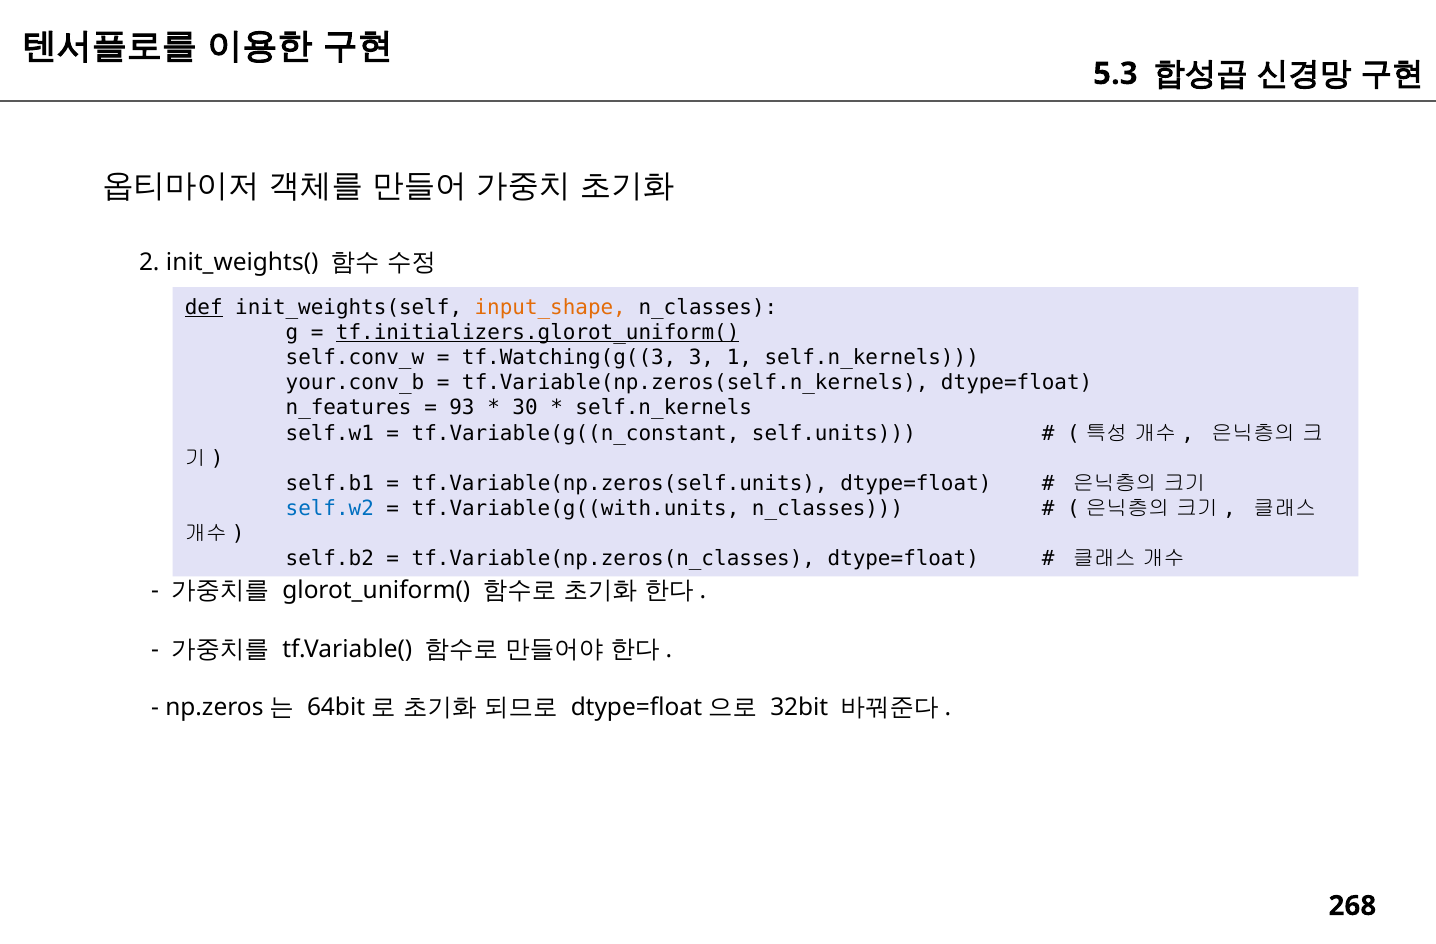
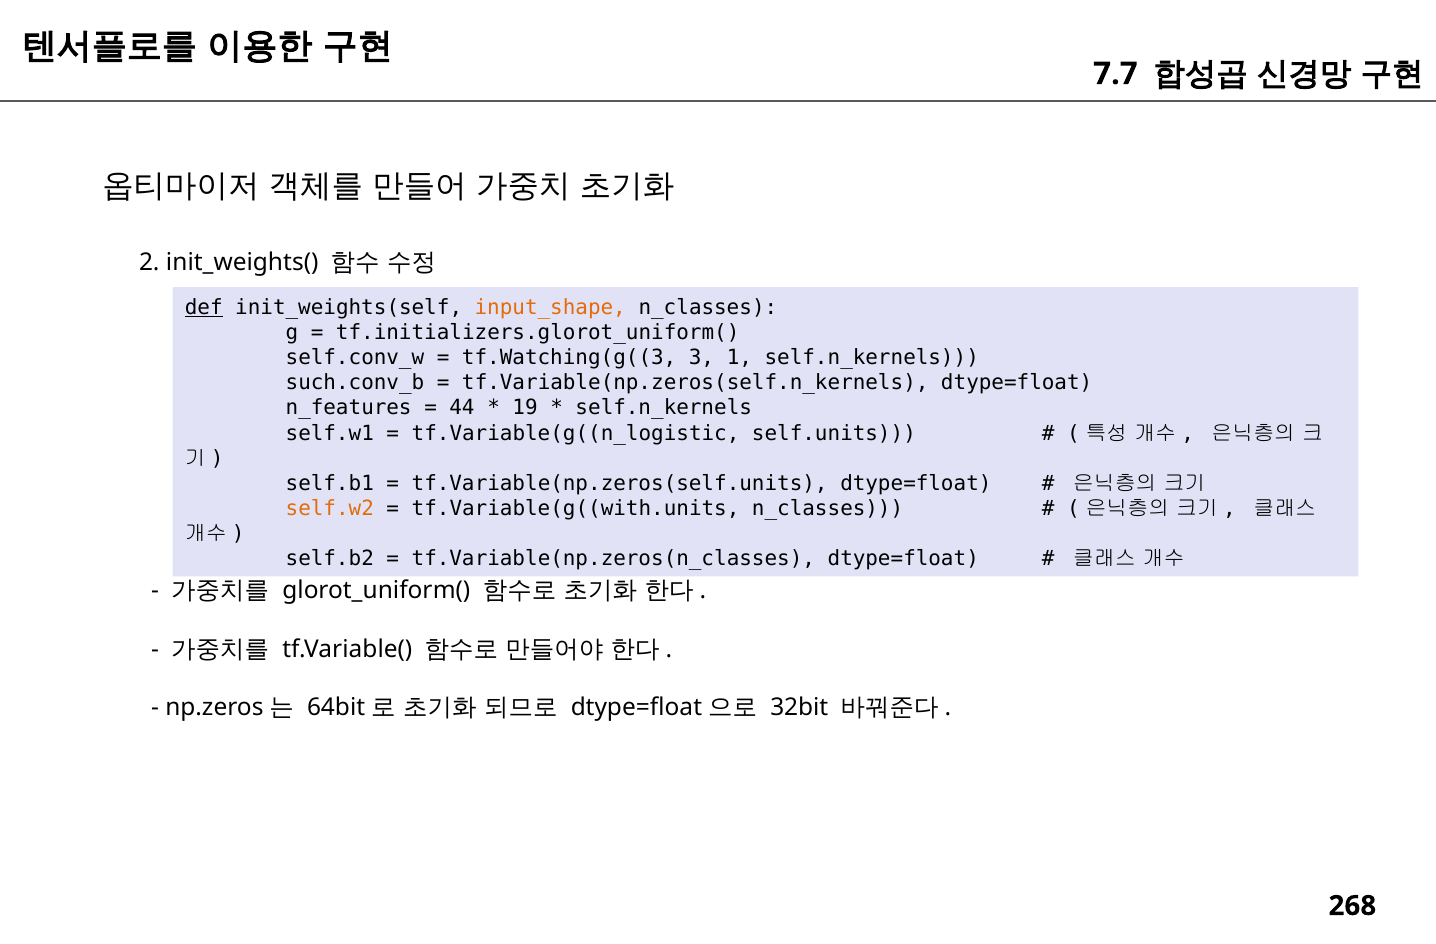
5.3: 5.3 -> 7.7 (1115, 74)
tf.initializers.glorot_uniform( underline: present -> none (538, 332)
your.conv_b: your.conv_b -> such.conv_b (355, 383)
93: 93 -> 44 (462, 408)
30: 30 -> 19 (525, 408)
tf.Variable(g((n_constant: tf.Variable(g((n_constant -> tf.Variable(g((n_logistic (576, 433)
self.w2 colour: blue -> orange (330, 508)
